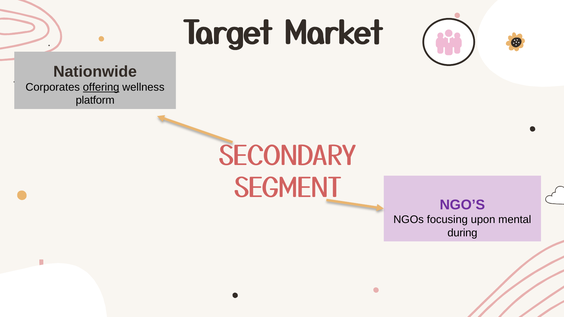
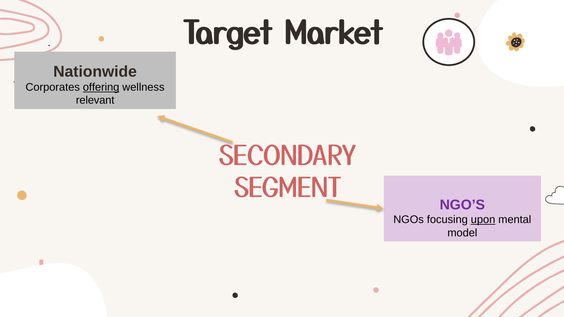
platform: platform -> relevant (95, 100)
upon underline: none -> present (483, 220)
during: during -> model (462, 233)
